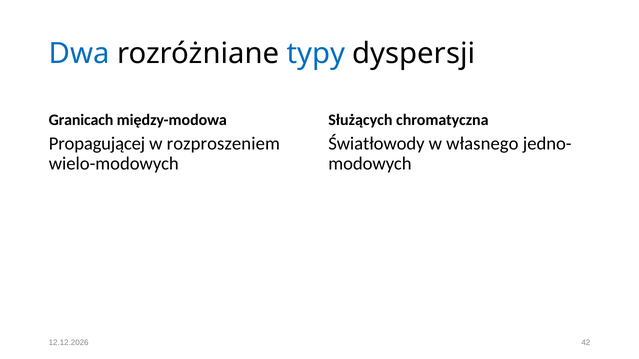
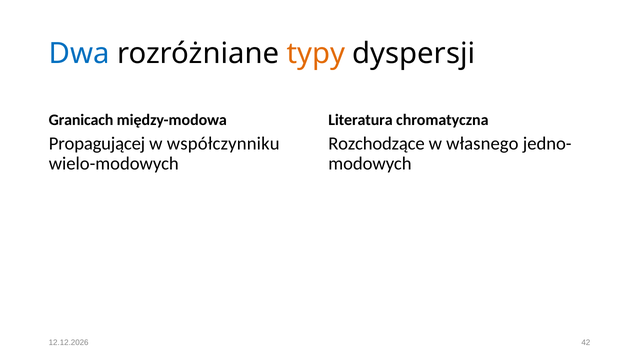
typy colour: blue -> orange (316, 54)
Służących: Służących -> Literatura (360, 120)
rozproszeniem: rozproszeniem -> współczynniku (223, 144)
Światłowody: Światłowody -> Rozchodzące (376, 144)
